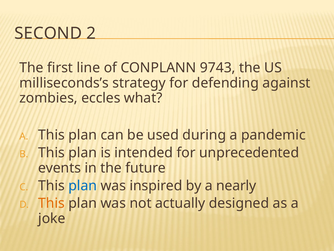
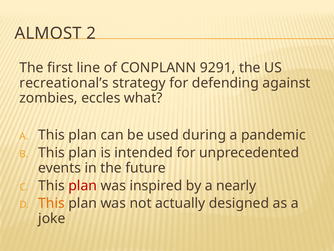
SECOND: SECOND -> ALMOST (48, 33)
9743: 9743 -> 9291 (218, 68)
milliseconds’s: milliseconds’s -> recreational’s (64, 83)
plan colour: blue -> red (83, 185)
